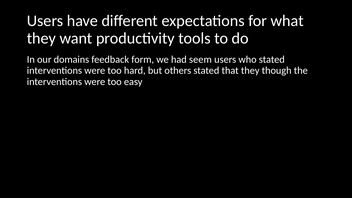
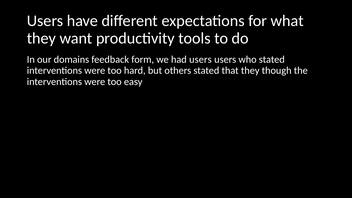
had seem: seem -> users (200, 60)
